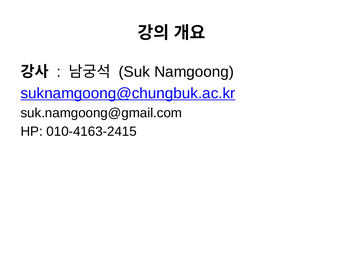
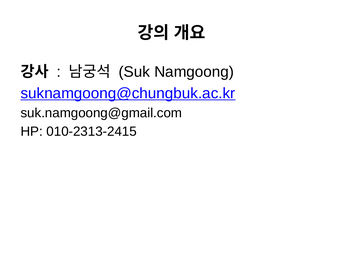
010-4163-2415: 010-4163-2415 -> 010-2313-2415 (92, 132)
